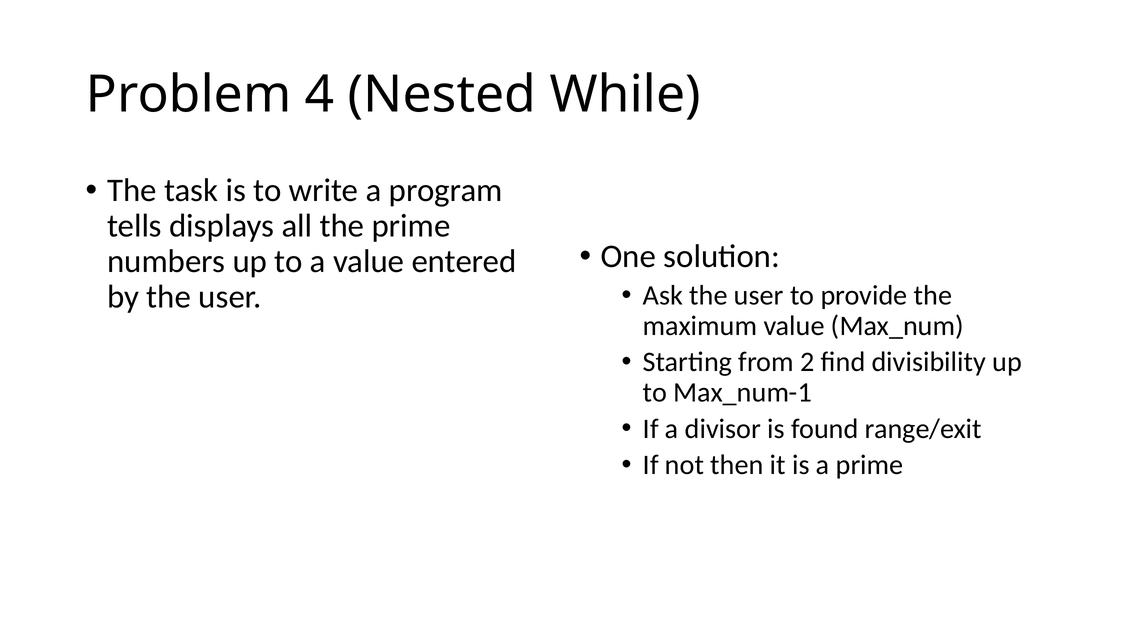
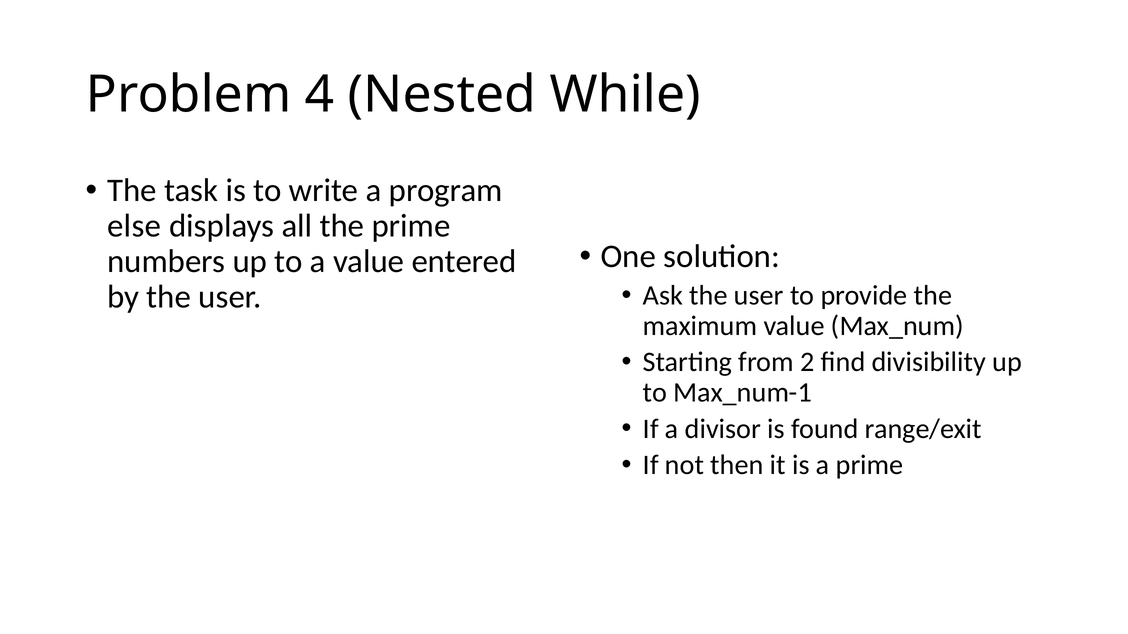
tells: tells -> else (134, 226)
